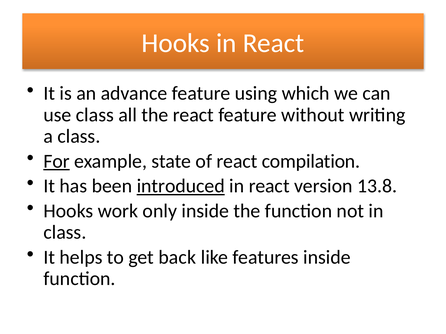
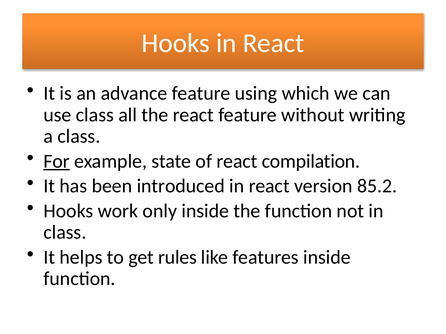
introduced underline: present -> none (181, 186)
13.8: 13.8 -> 85.2 (377, 186)
back: back -> rules (177, 258)
